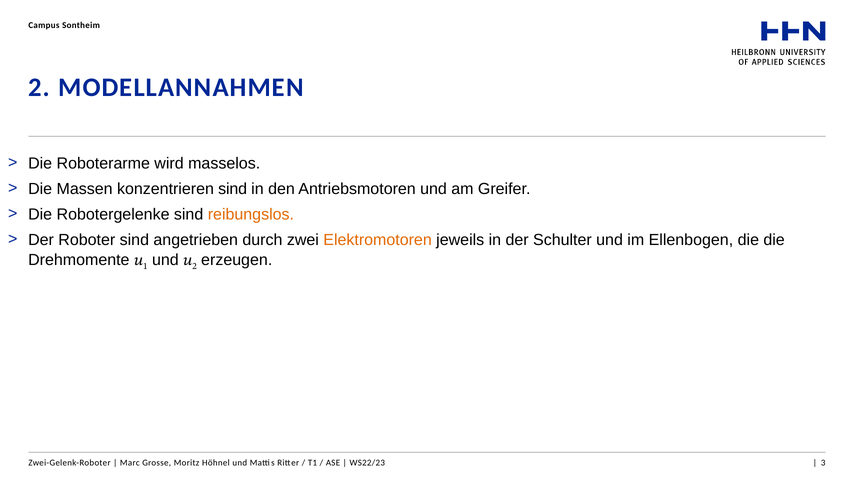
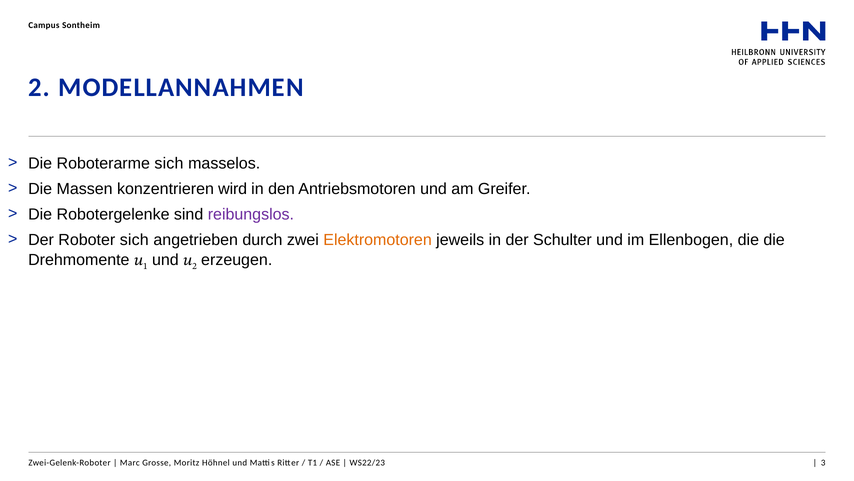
Roboterarme wird: wird -> sich (169, 163)
konzentrieren sind: sind -> wird (233, 189)
reibungslos colour: orange -> purple (251, 214)
Roboter sind: sind -> sich (134, 240)
